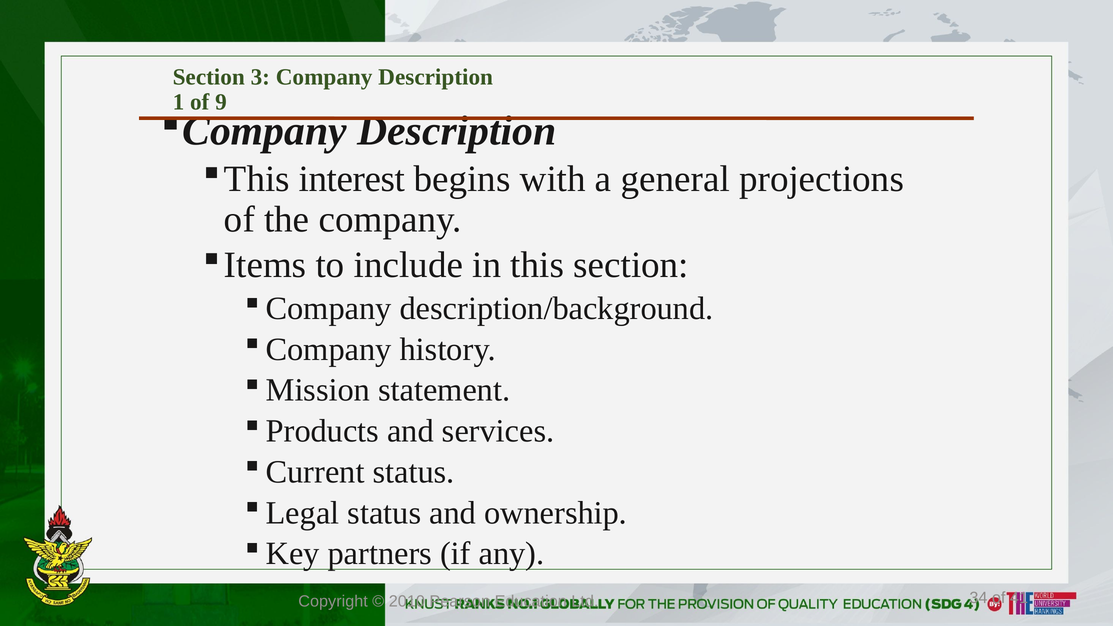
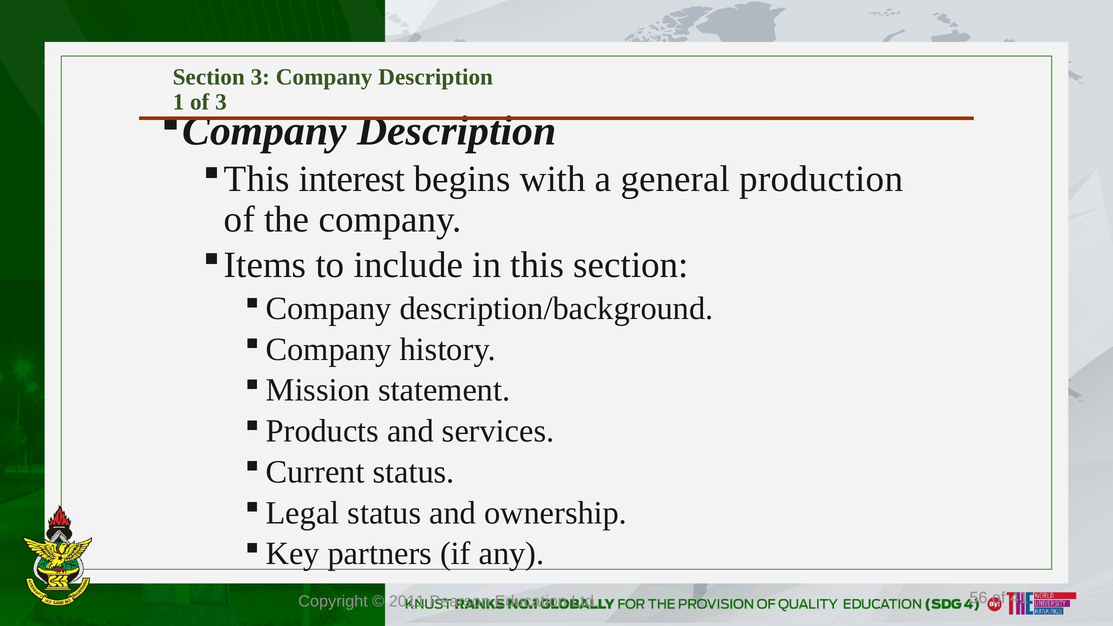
of 9: 9 -> 3 (221, 102)
projections: projections -> production (821, 179)
2010: 2010 -> 2011 (407, 601)
34: 34 -> 56 (978, 598)
